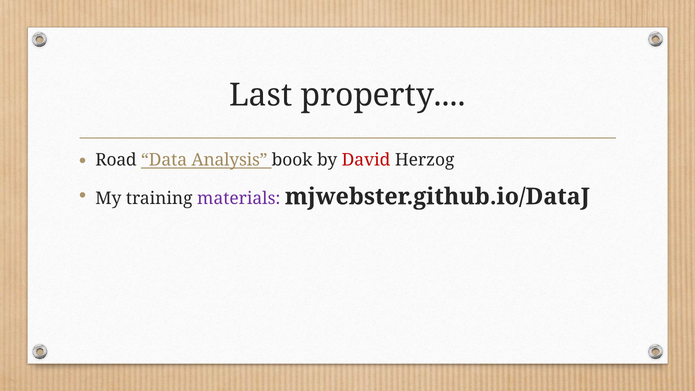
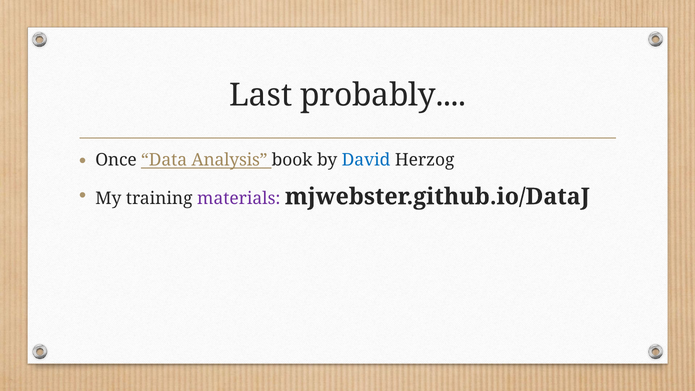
property: property -> probably (383, 95)
Road: Road -> Once (116, 160)
David colour: red -> blue (366, 160)
